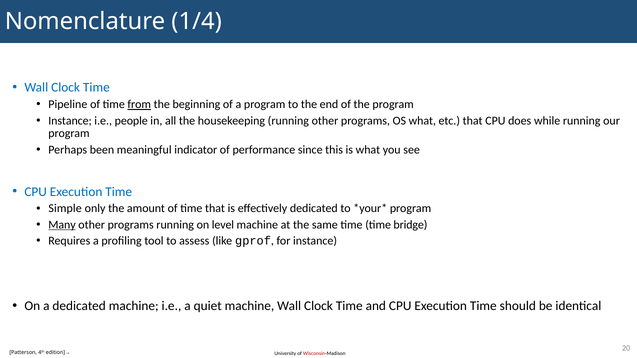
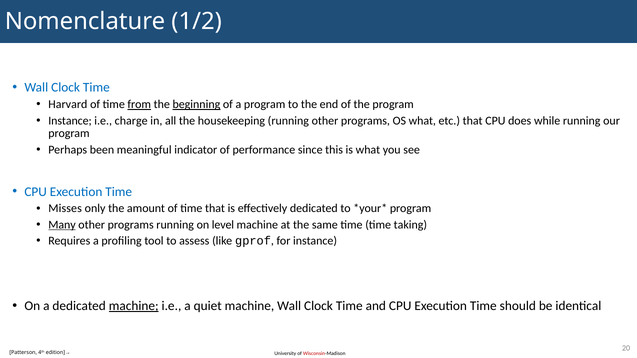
1/4: 1/4 -> 1/2 (197, 21)
Pipeline: Pipeline -> Harvard (68, 105)
beginning underline: none -> present (196, 105)
people: people -> charge (131, 121)
Simple: Simple -> Misses (65, 209)
bridge: bridge -> taking (410, 225)
machine underline: none -> present (134, 306)
